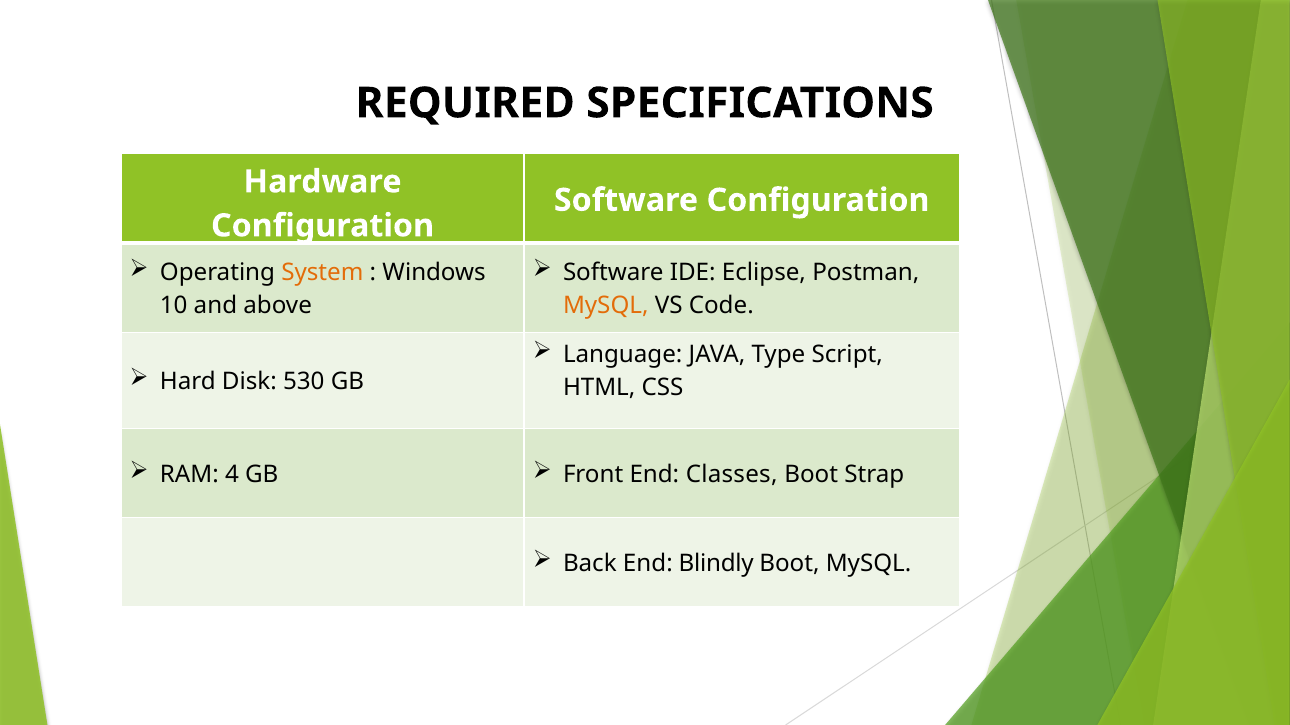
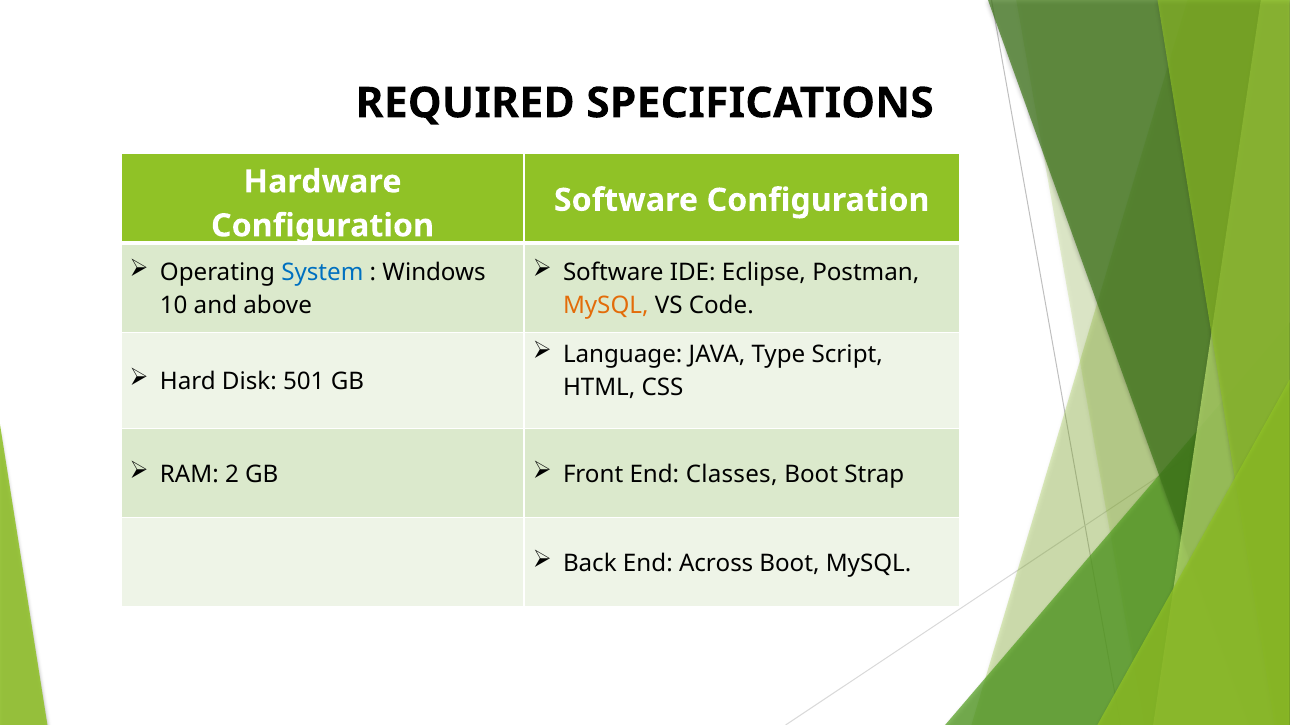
System colour: orange -> blue (322, 273)
530: 530 -> 501 (304, 382)
4: 4 -> 2 (232, 475)
Blindly: Blindly -> Across (716, 564)
